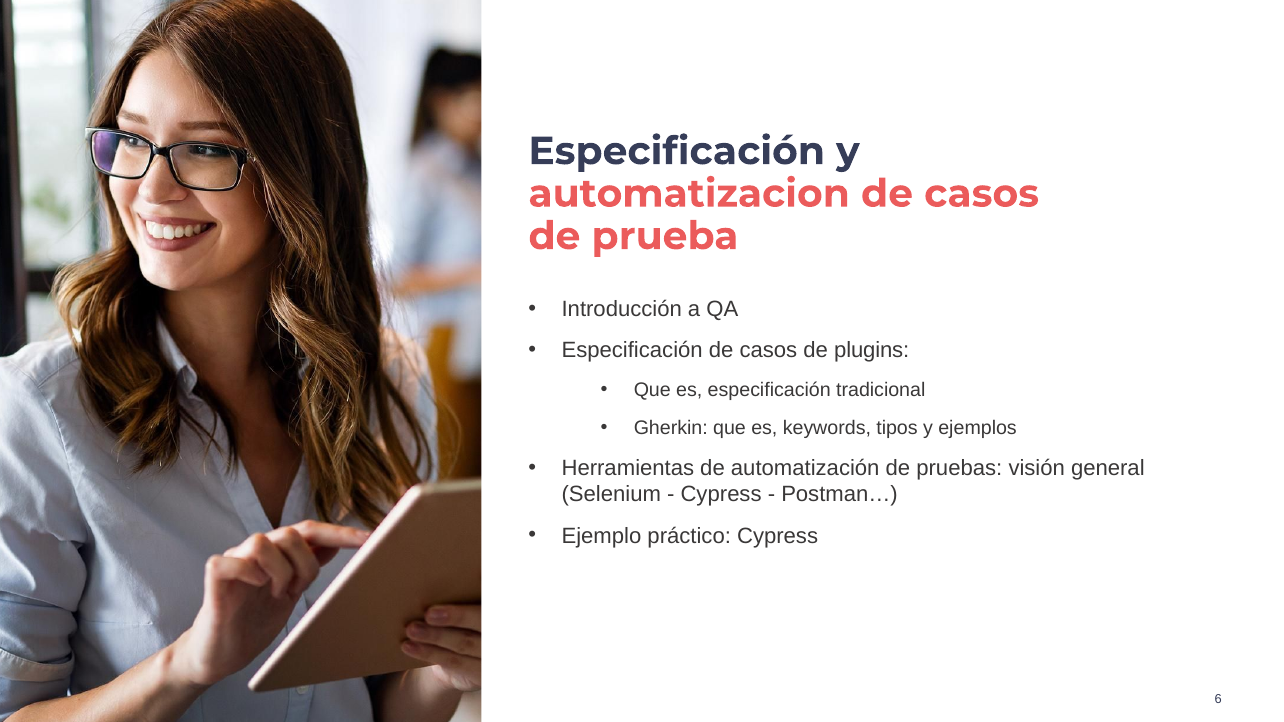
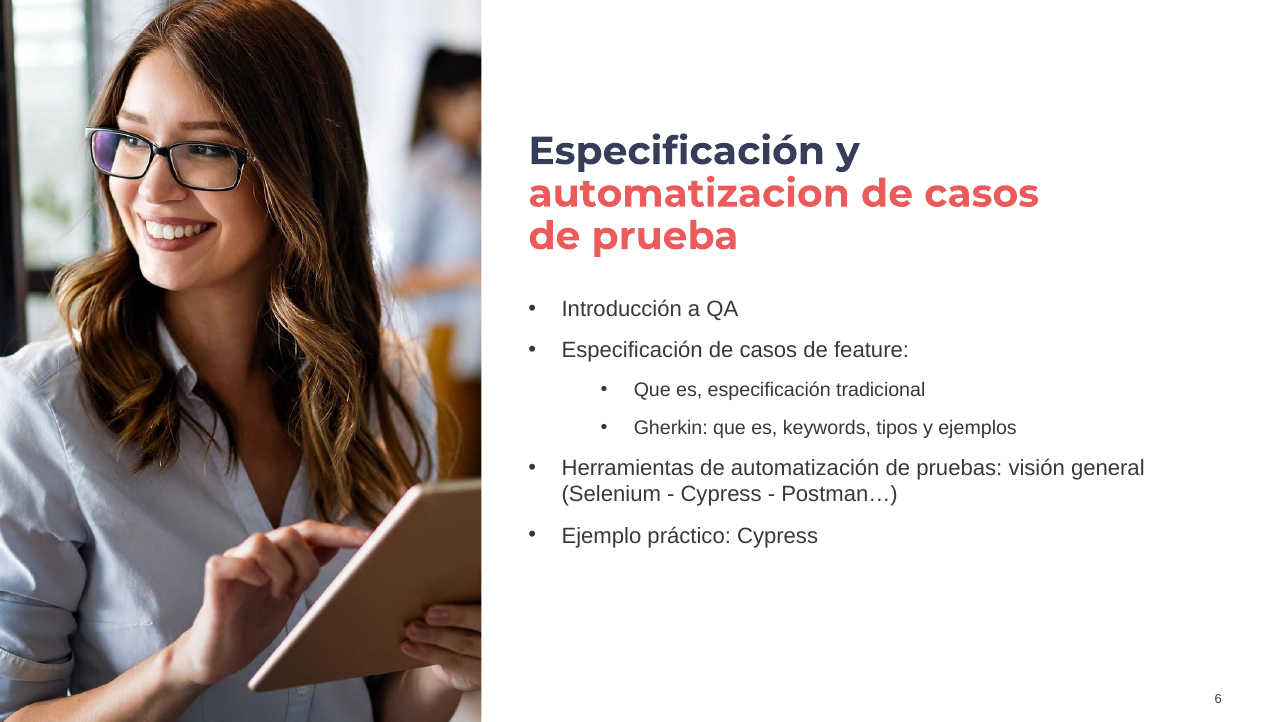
plugins: plugins -> feature (872, 350)
